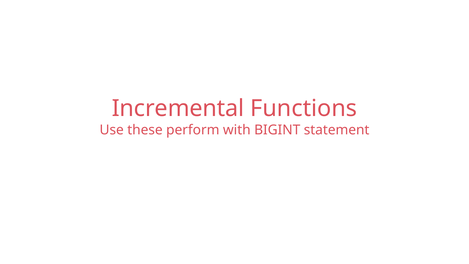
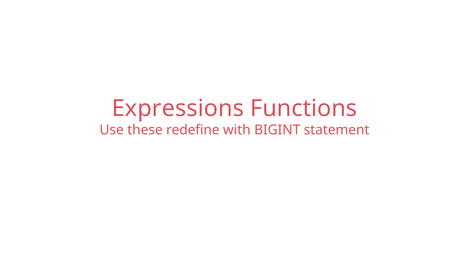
Incremental: Incremental -> Expressions (178, 108)
perform: perform -> redefine (193, 130)
